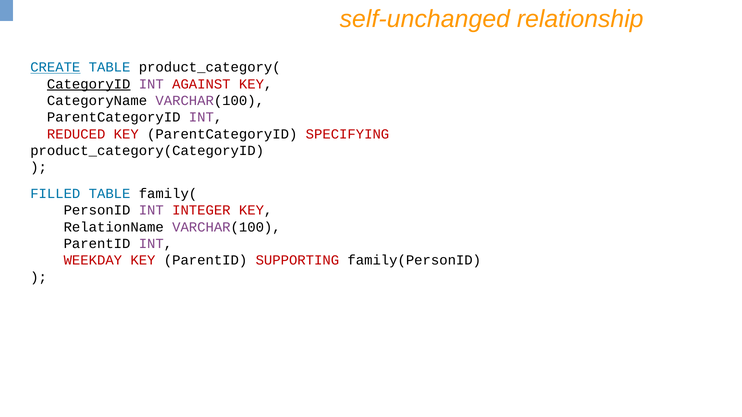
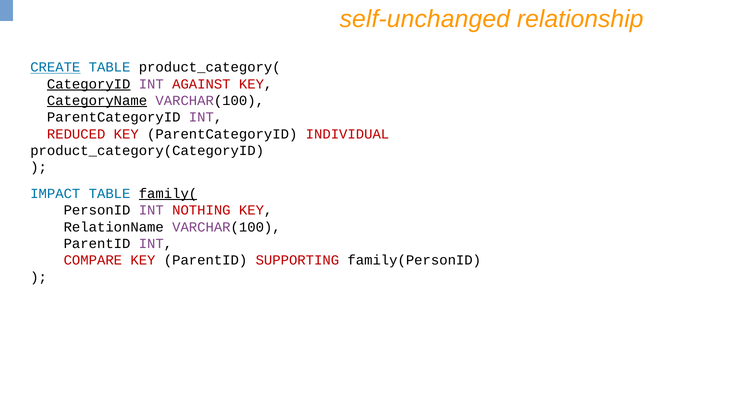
CategoryName underline: none -> present (97, 101)
SPECIFYING: SPECIFYING -> INDIVIDUAL (347, 134)
FILLED: FILLED -> IMPACT (55, 194)
family( underline: none -> present (168, 194)
INTEGER: INTEGER -> NOTHING (201, 211)
WEEKDAY: WEEKDAY -> COMPARE (93, 261)
